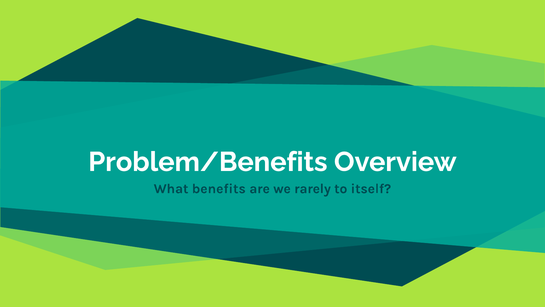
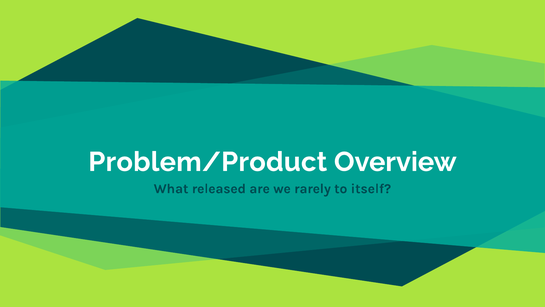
Problem/Benefits: Problem/Benefits -> Problem/Product (208, 162)
benefits: benefits -> released (219, 188)
